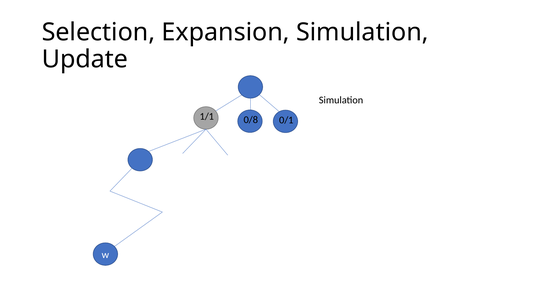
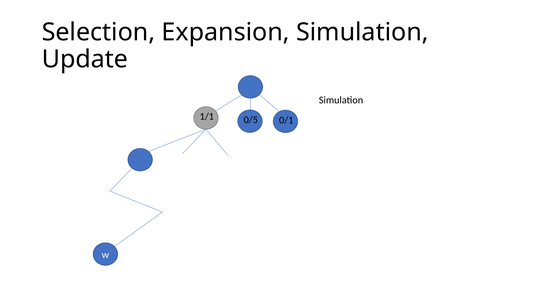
0/8: 0/8 -> 0/5 (251, 120)
